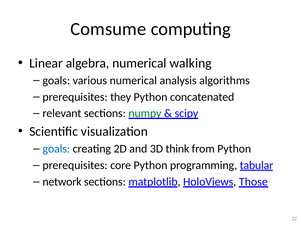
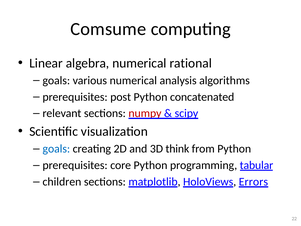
walking: walking -> rational (191, 63)
they: they -> post (121, 97)
numpy colour: green -> red (145, 113)
network: network -> children (62, 182)
Those: Those -> Errors (253, 182)
